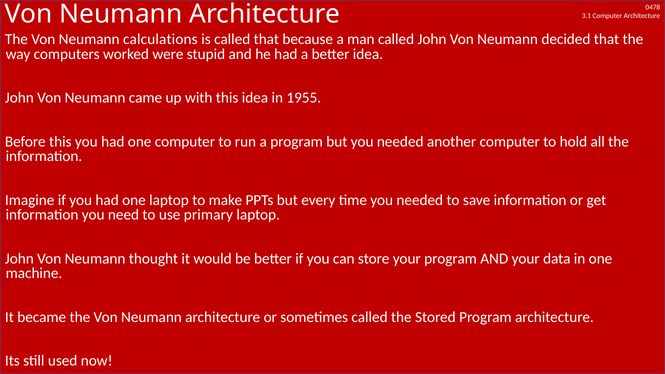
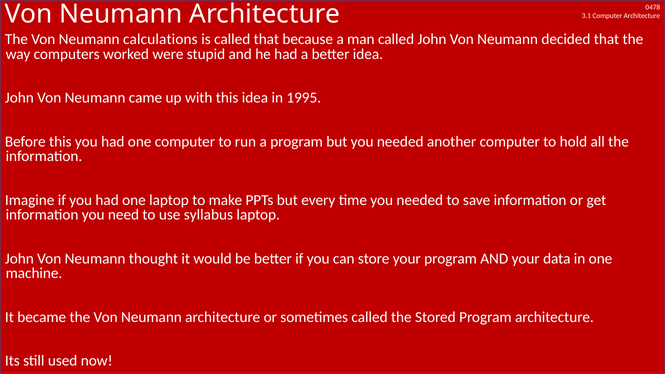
1955: 1955 -> 1995 (304, 98)
primary: primary -> syllabus (208, 215)
